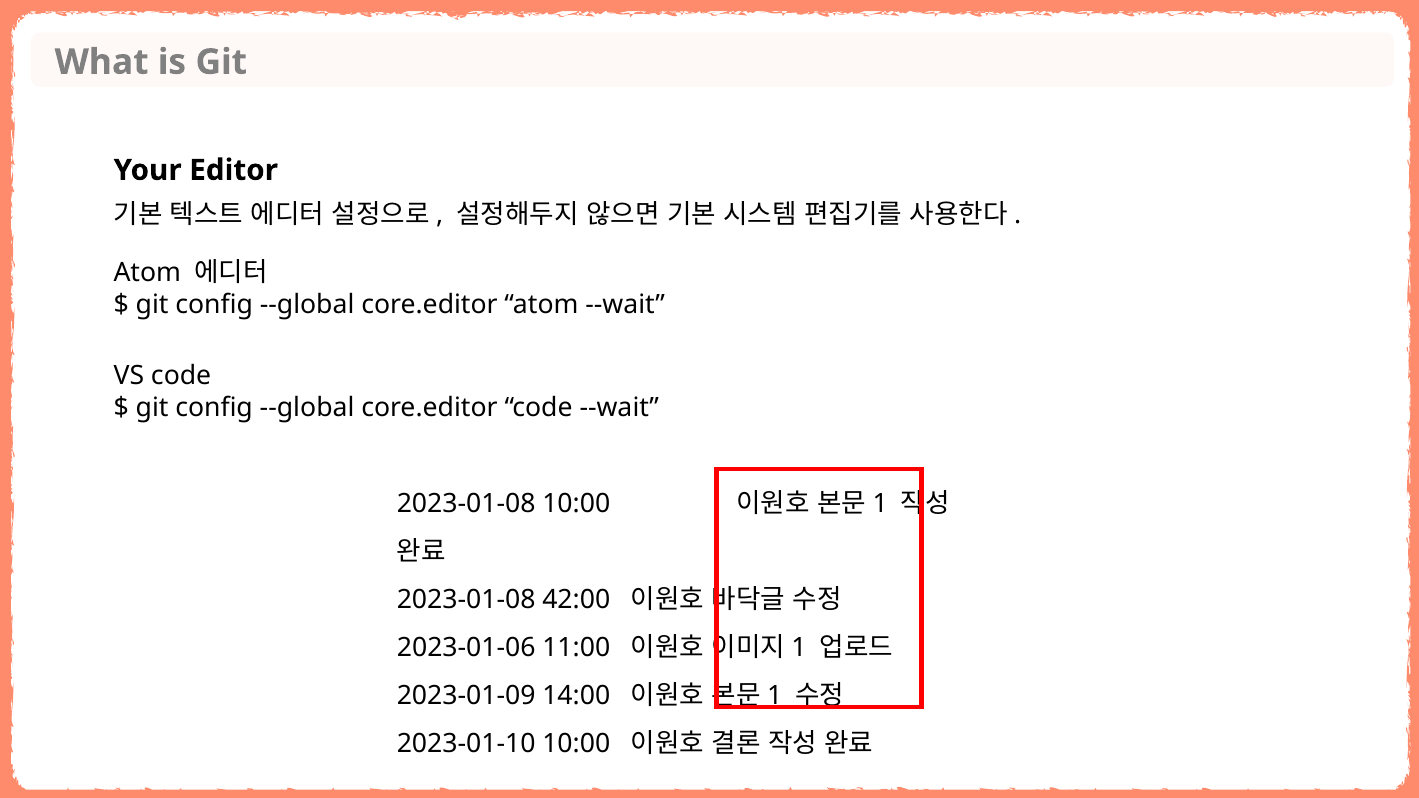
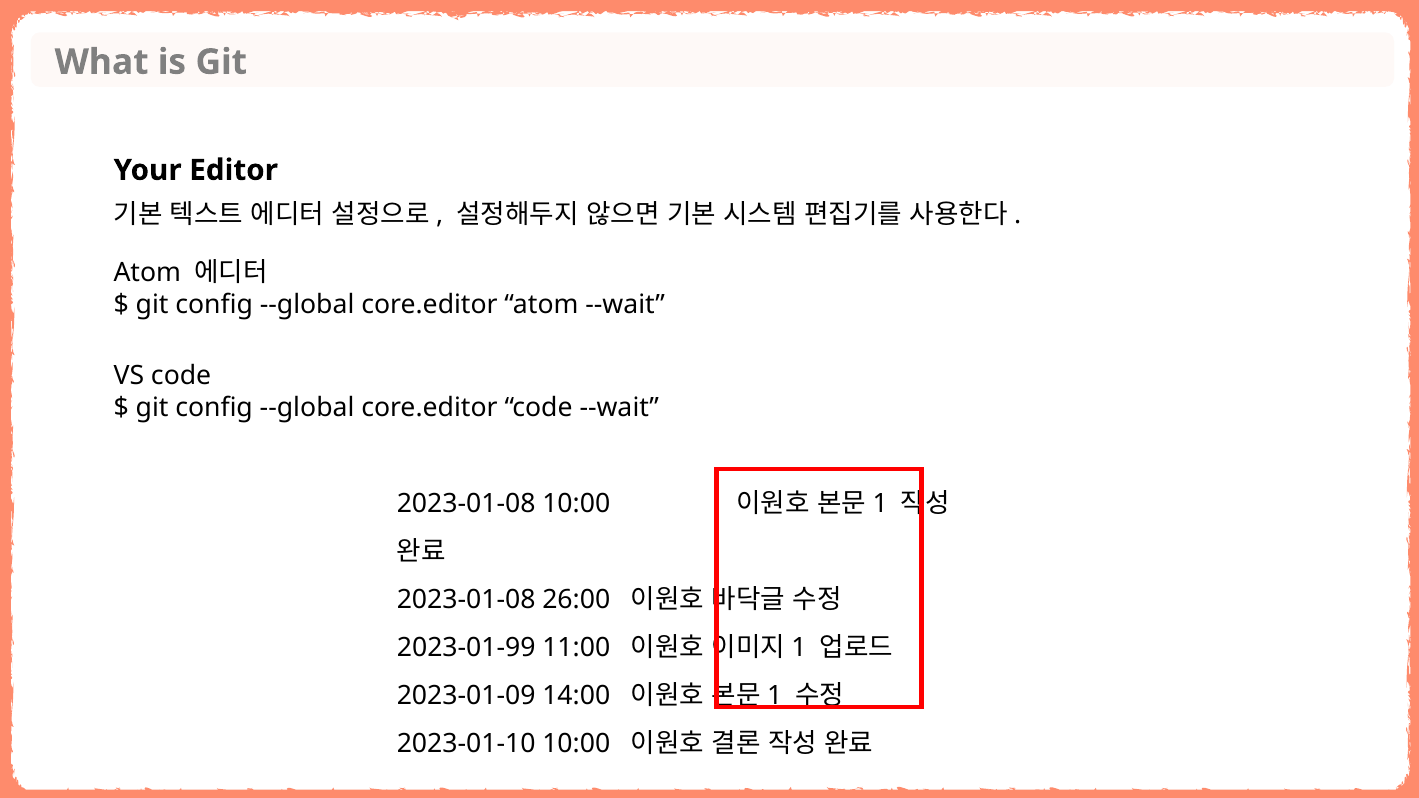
42:00: 42:00 -> 26:00 (576, 600)
2023-01-06: 2023-01-06 -> 2023-01-99 (466, 648)
